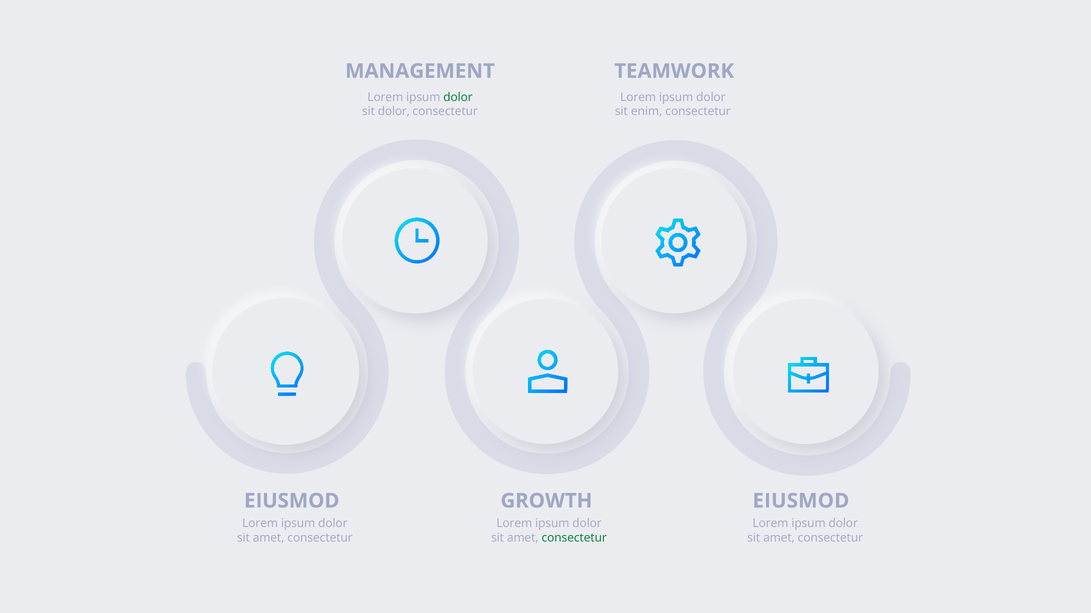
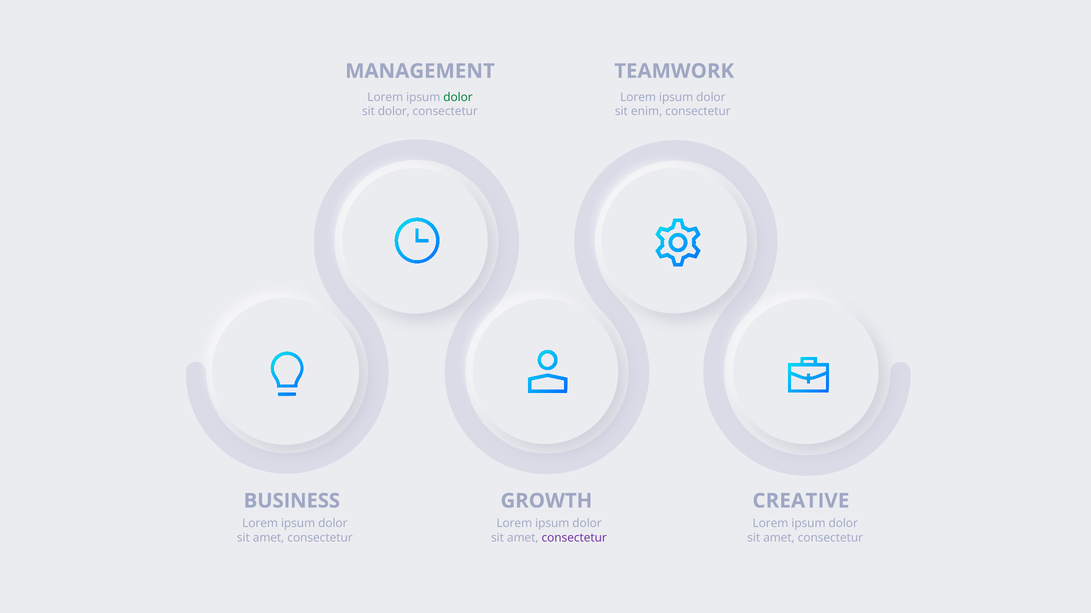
EIUSMOD: EIUSMOD -> BUSINESS (292, 501)
GROWTH EIUSMOD: EIUSMOD -> CREATIVE (801, 501)
consectetur colour: green -> purple (574, 538)
